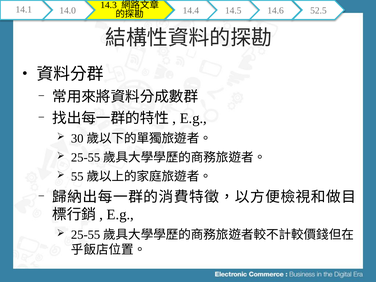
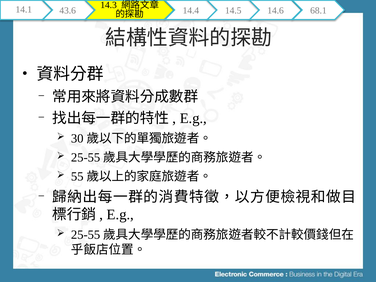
14.0: 14.0 -> 43.6 (68, 11)
52.5: 52.5 -> 68.1 (318, 11)
